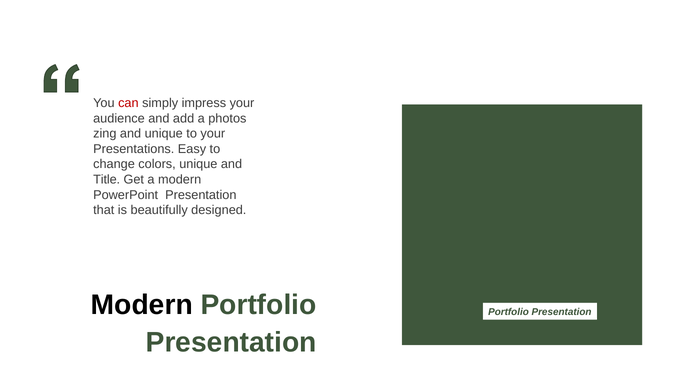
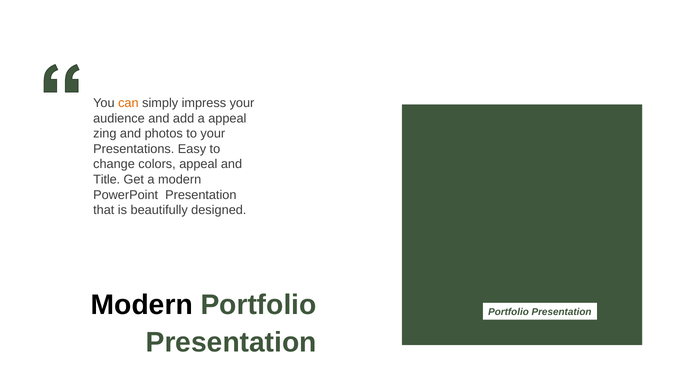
can colour: red -> orange (128, 103)
a photos: photos -> appeal (227, 118)
and unique: unique -> photos (164, 133)
colors unique: unique -> appeal (198, 164)
